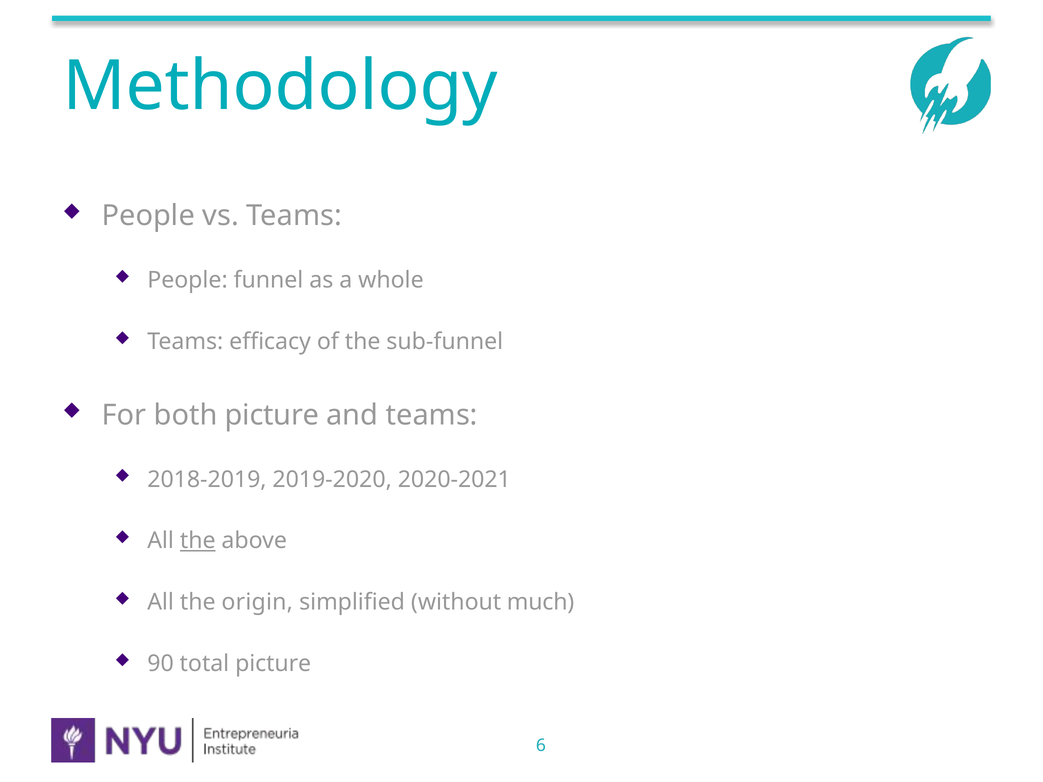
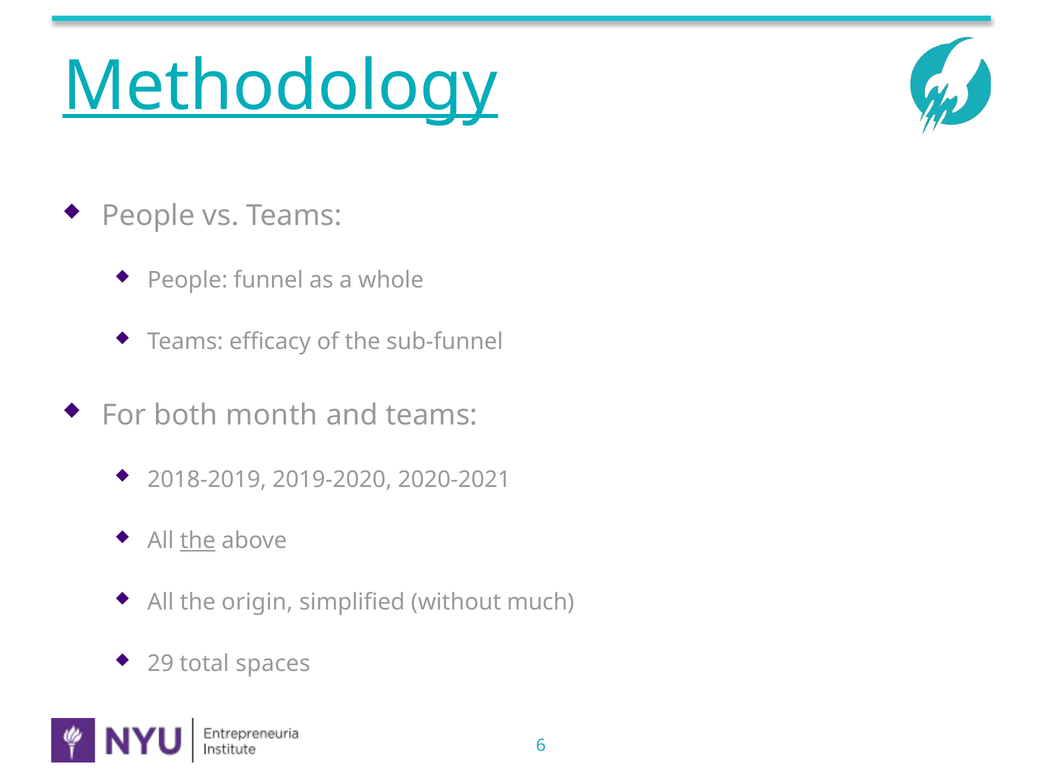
Methodology underline: none -> present (280, 86)
both picture: picture -> month (272, 415)
90: 90 -> 29 (161, 664)
total picture: picture -> spaces (273, 664)
